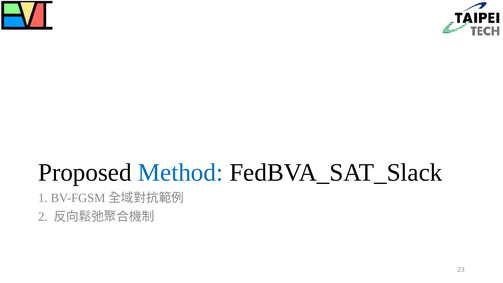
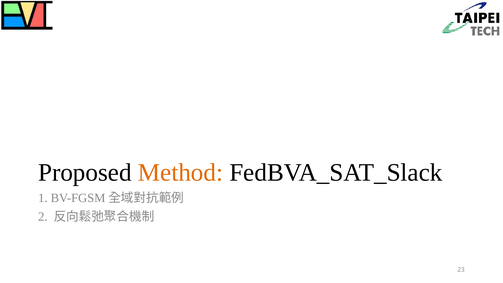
Method colour: blue -> orange (180, 173)
